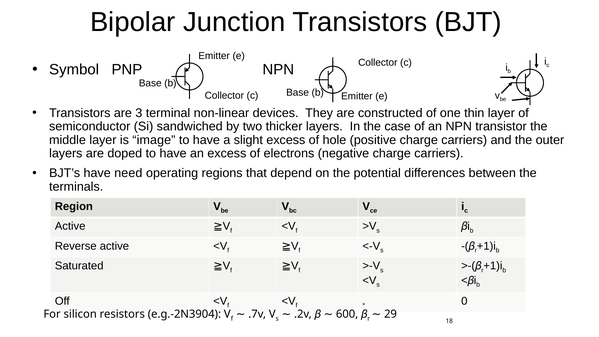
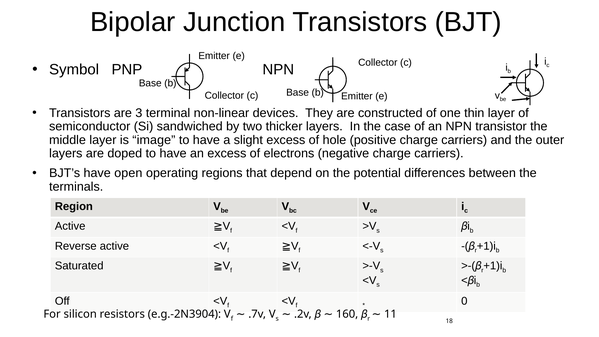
need: need -> open (128, 173)
600: 600 -> 160 (347, 314)
29: 29 -> 11 (390, 314)
